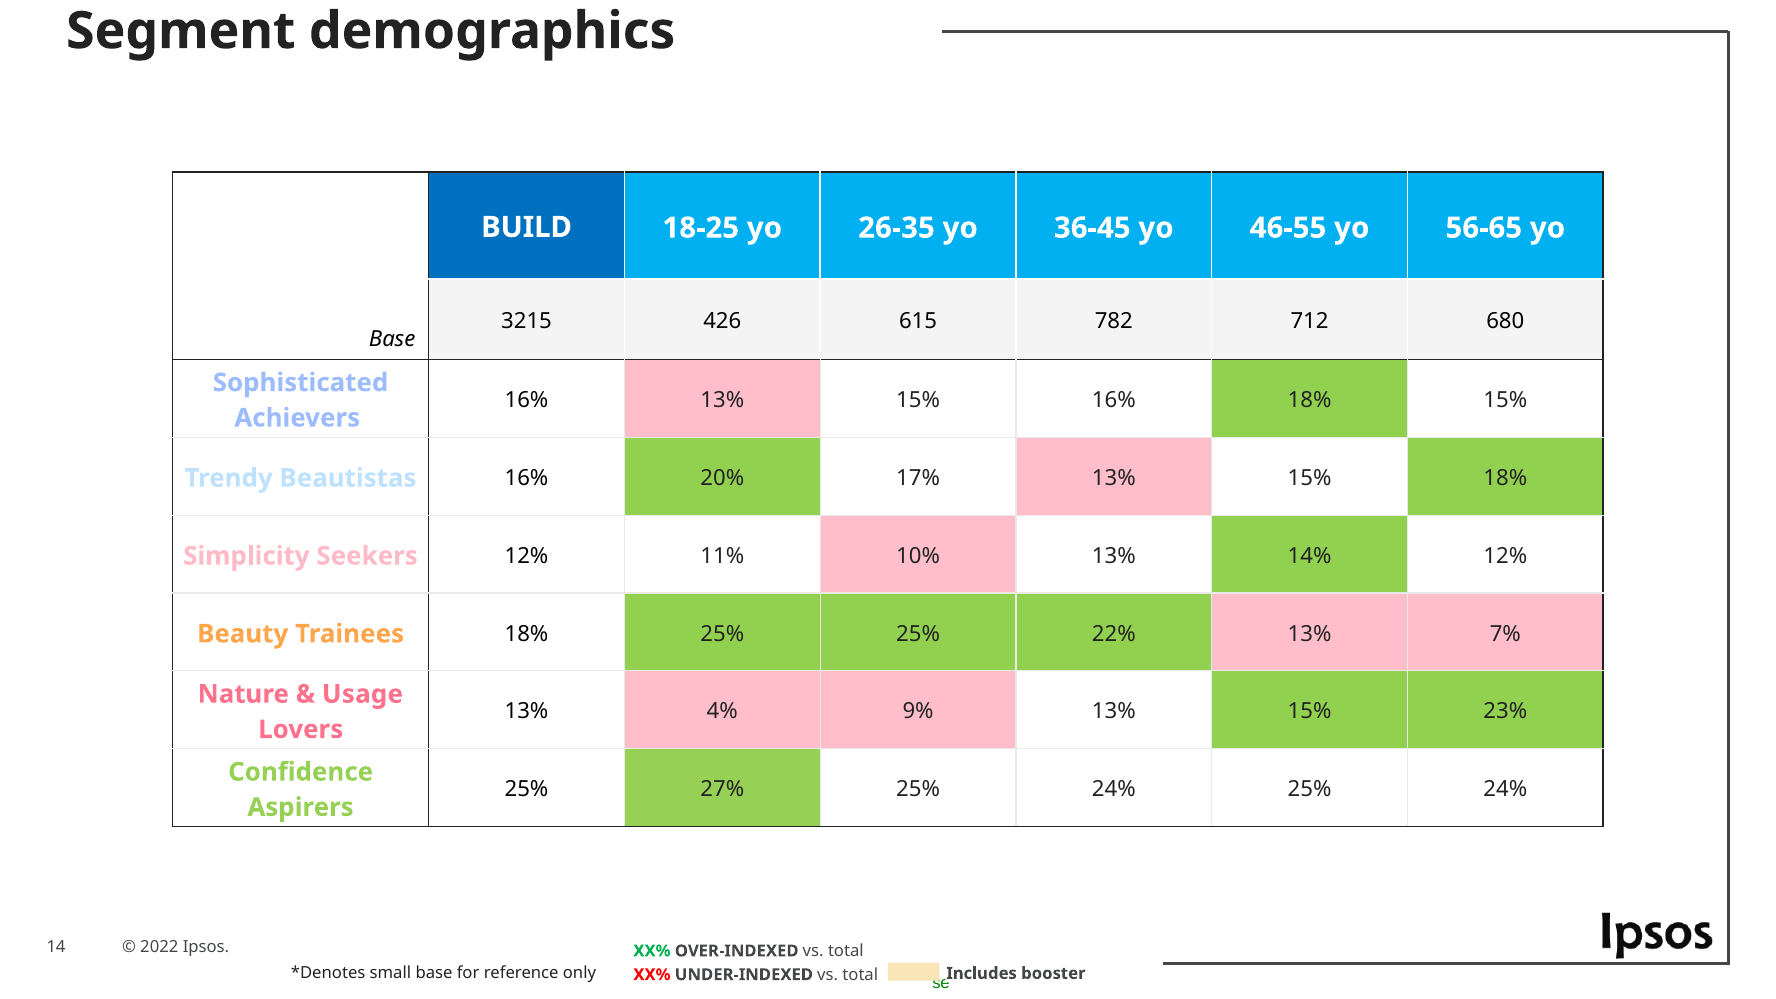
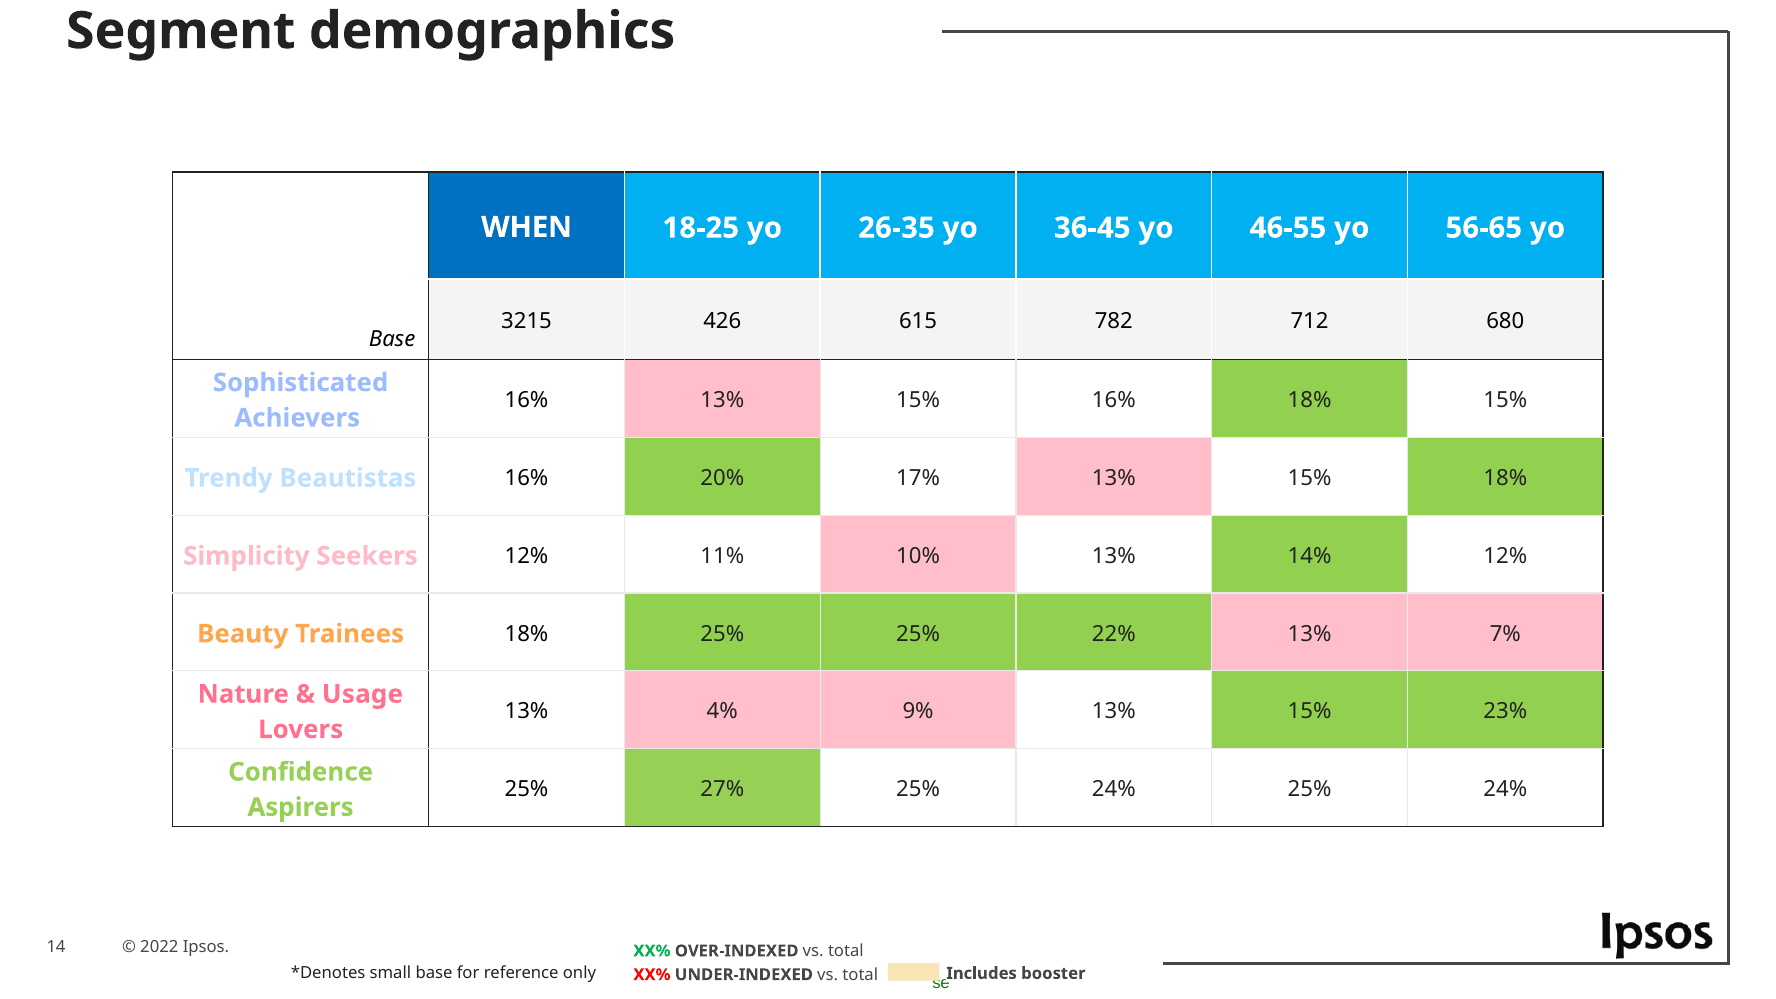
BUILD: BUILD -> WHEN (527, 227)
